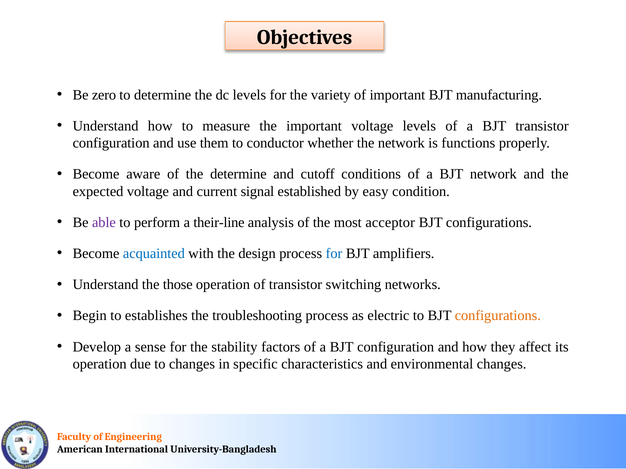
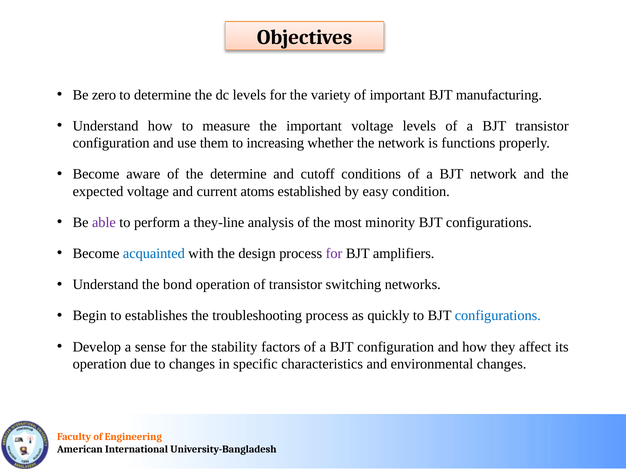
conductor: conductor -> increasing (275, 143)
signal: signal -> atoms (257, 192)
their-line: their-line -> they-line (219, 223)
acceptor: acceptor -> minority (390, 223)
for colour: blue -> purple (334, 254)
those: those -> bond (178, 285)
electric: electric -> quickly (388, 316)
configurations colour: orange -> blue (498, 316)
